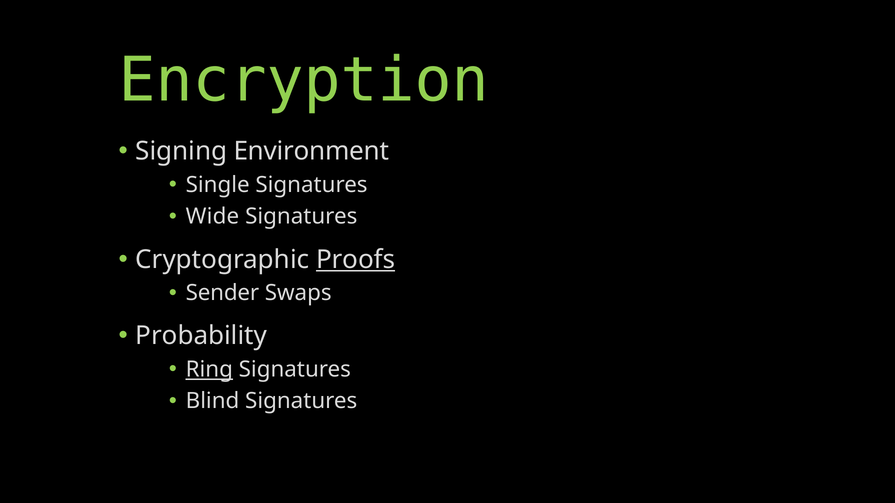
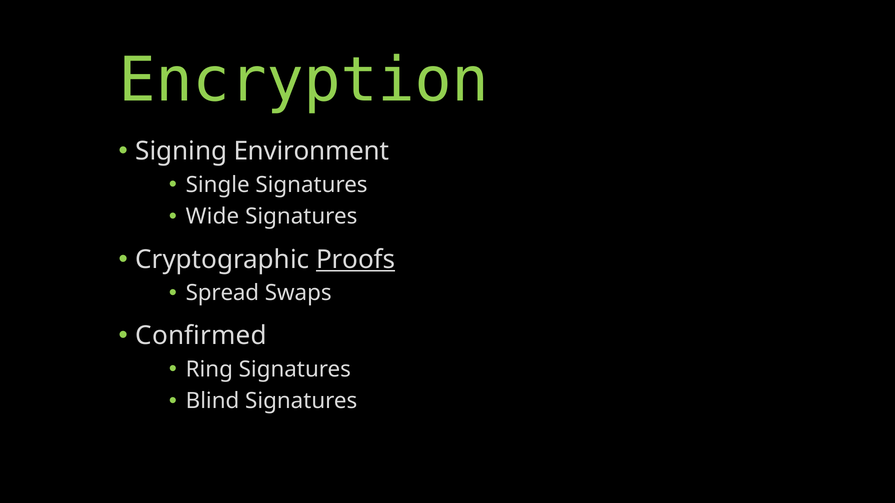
Sender: Sender -> Spread (222, 293)
Probability: Probability -> Confirmed (201, 336)
Ring underline: present -> none (209, 370)
